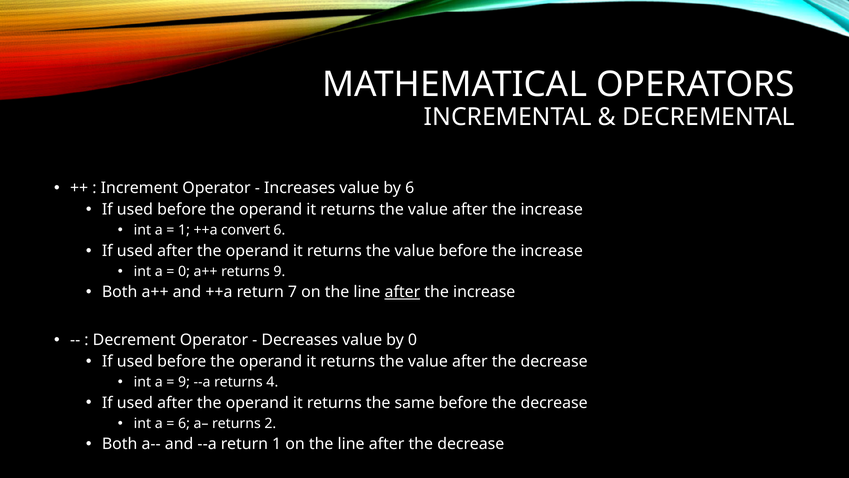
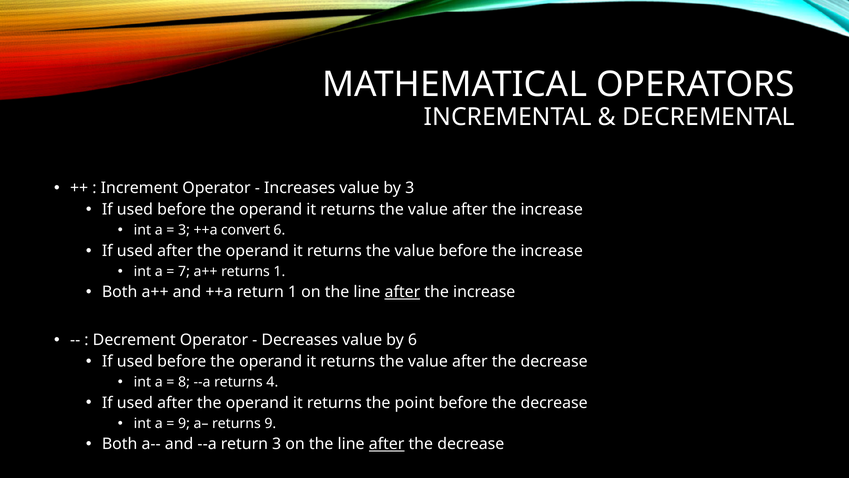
by 6: 6 -> 3 (410, 188)
1: 1 -> 3 (184, 230)
0: 0 -> 7 (184, 271)
returns 9: 9 -> 1 (279, 271)
return 7: 7 -> 1 (292, 292)
by 0: 0 -> 6 (412, 340)
9: 9 -> 8 (184, 382)
same: same -> point (414, 402)
6: 6 -> 9 (184, 423)
returns 2: 2 -> 9 (270, 423)
return 1: 1 -> 3 (277, 444)
after underline: none -> present (387, 444)
